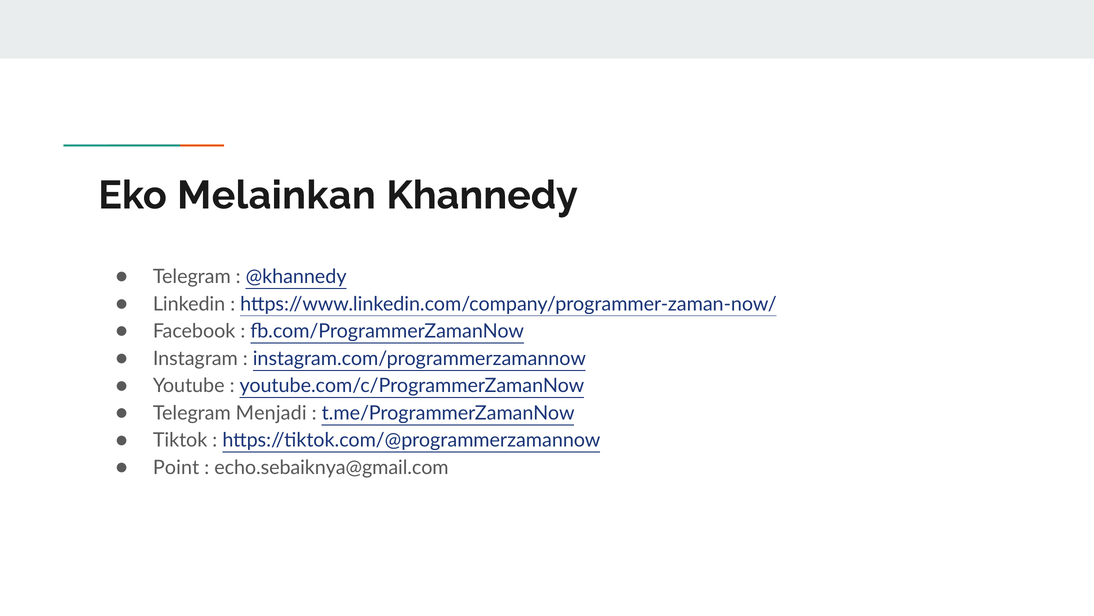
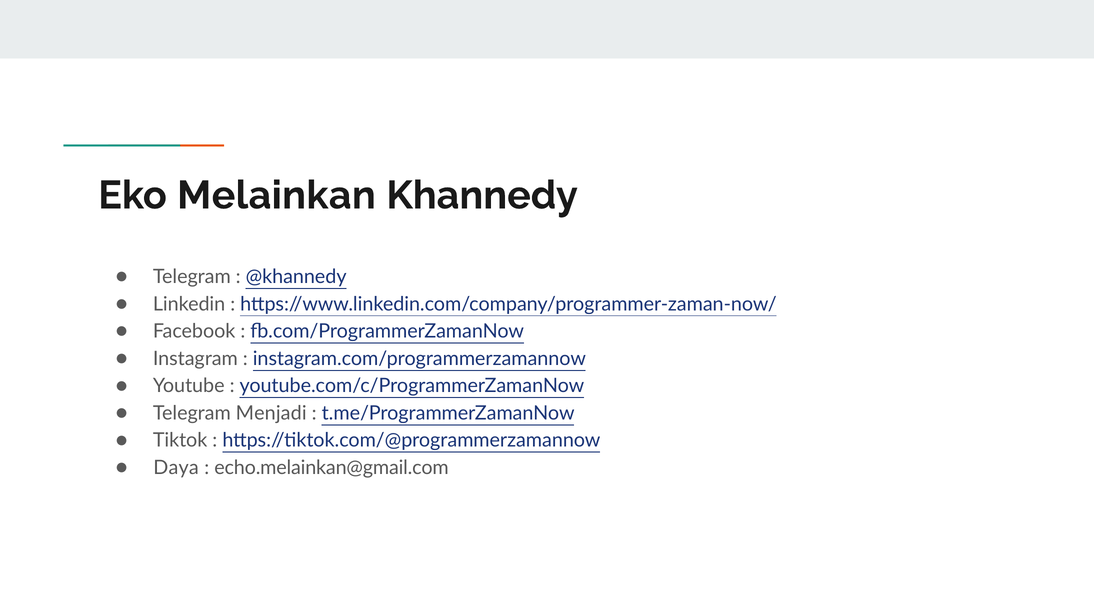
Point: Point -> Daya (176, 467)
echo.sebaiknya@gmail.com: echo.sebaiknya@gmail.com -> echo.melainkan@gmail.com (332, 467)
